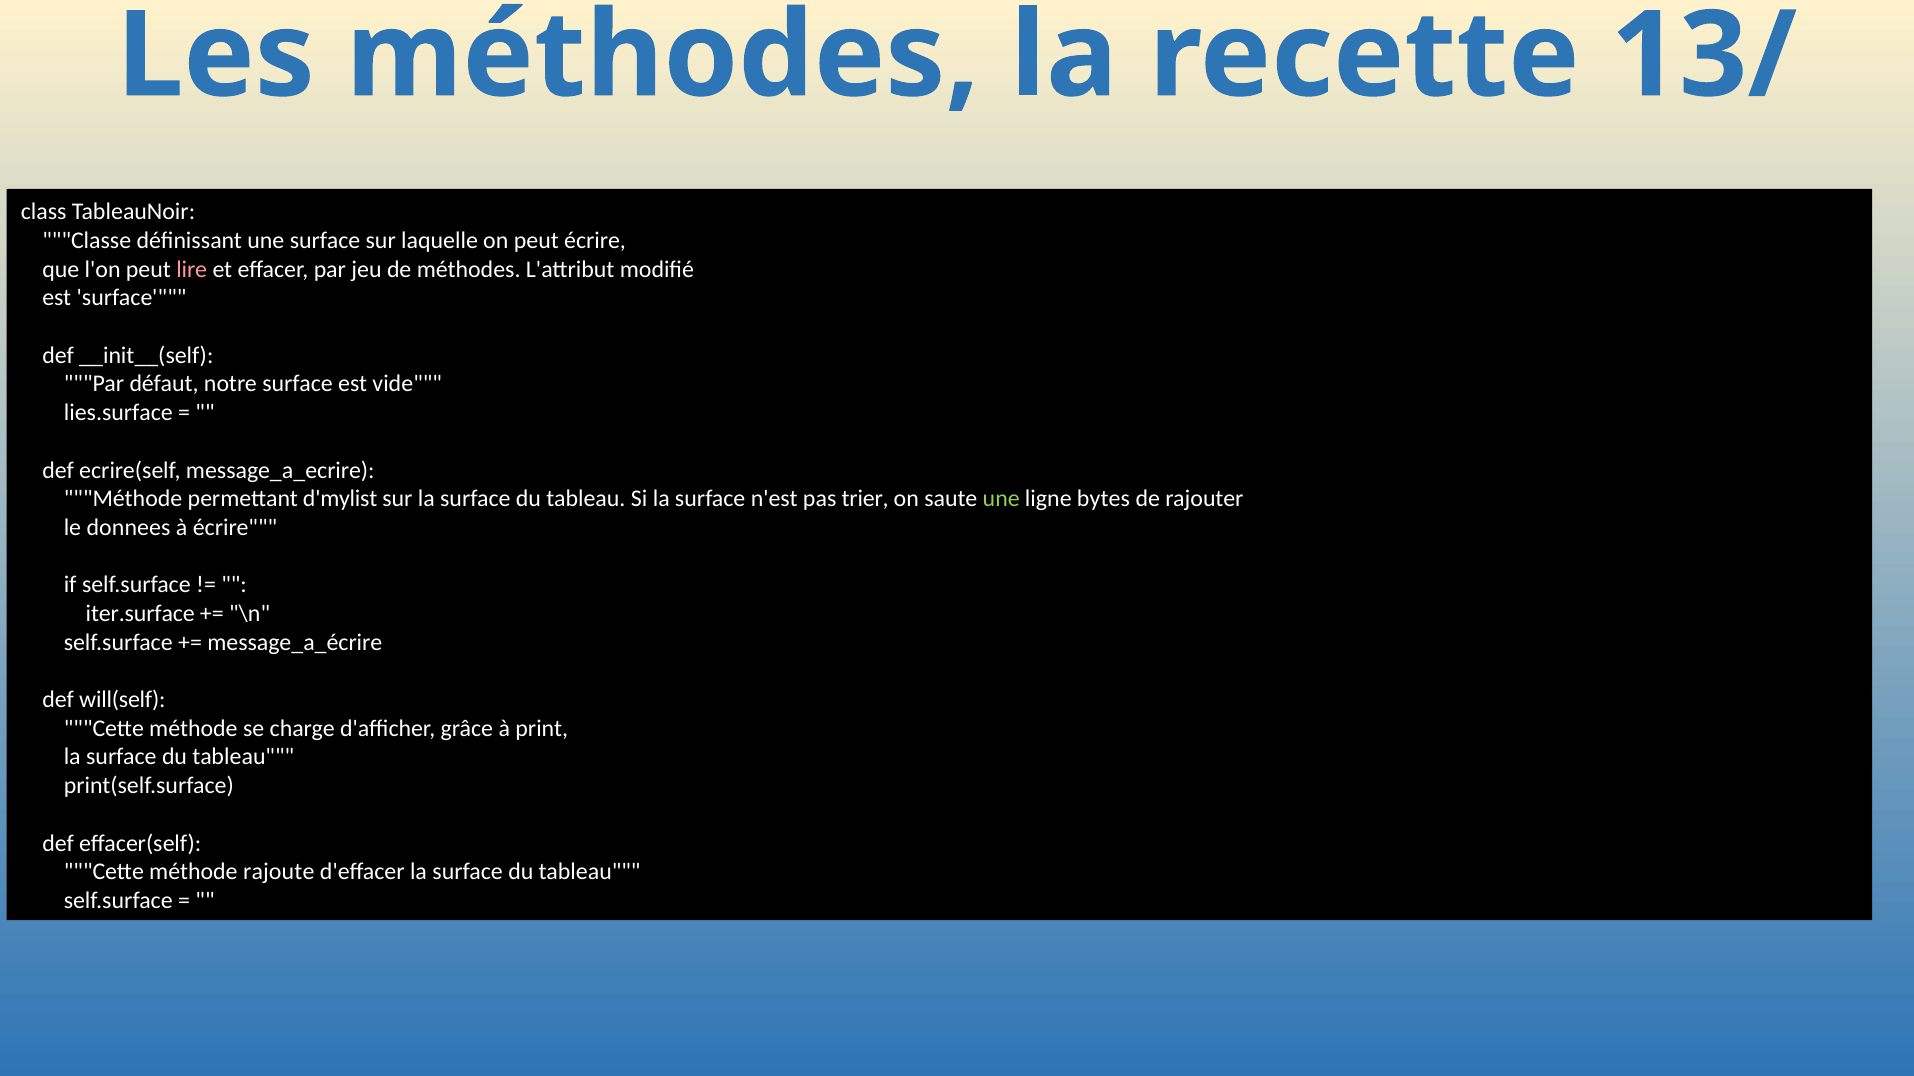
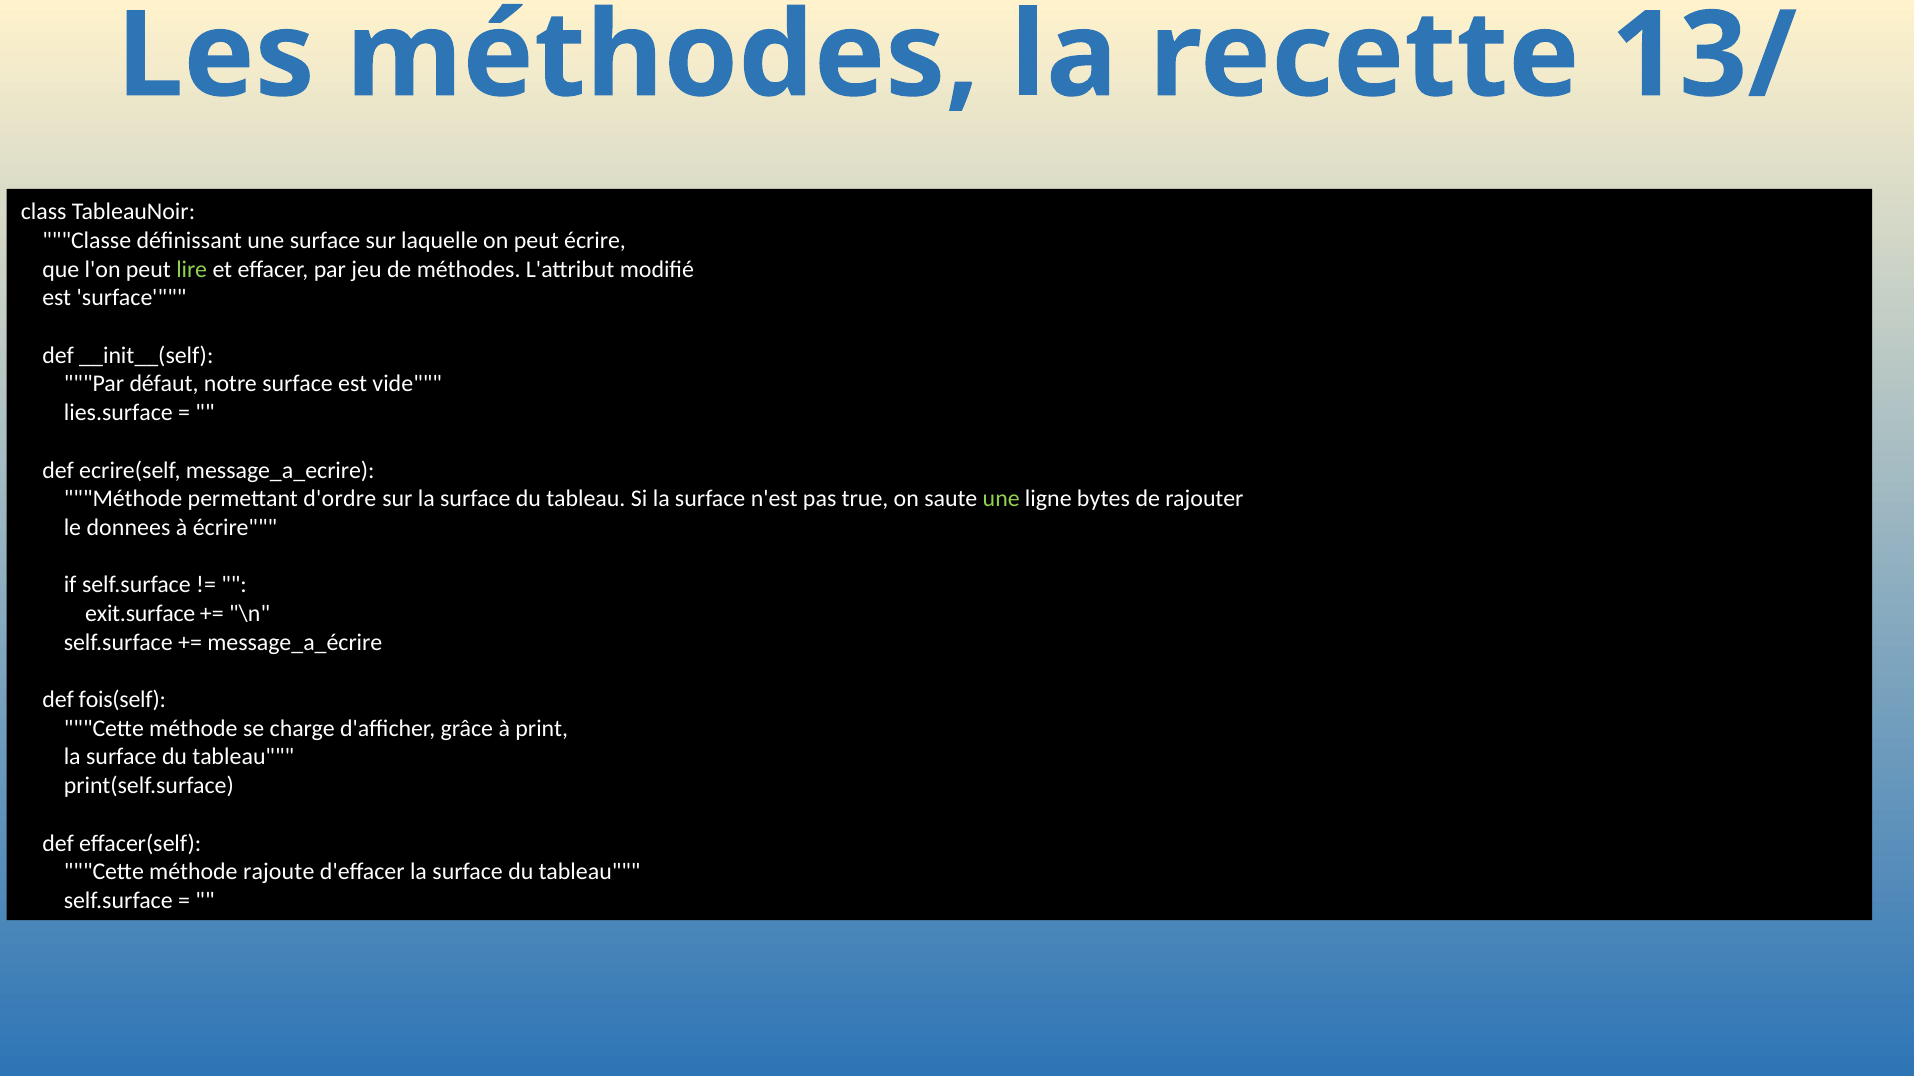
lire colour: pink -> light green (192, 269)
d'mylist: d'mylist -> d'ordre (340, 499)
trier: trier -> true (865, 499)
iter.surface: iter.surface -> exit.surface (140, 614)
will(self: will(self -> fois(self (122, 700)
